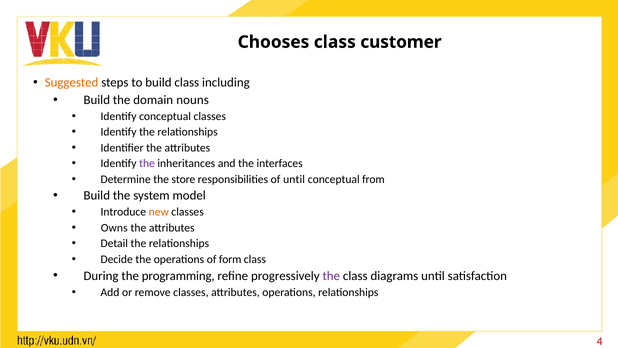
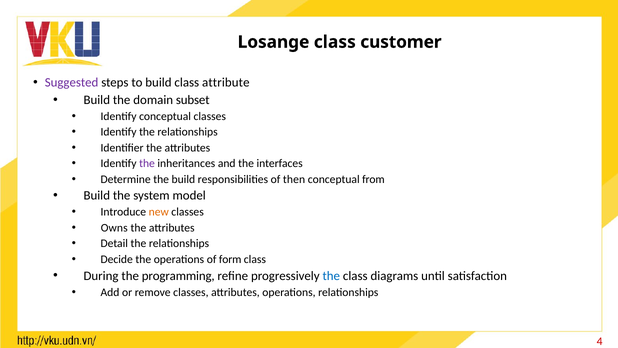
Chooses: Chooses -> Losange (274, 42)
Suggested colour: orange -> purple (72, 83)
including: including -> attribute (226, 83)
nouns: nouns -> subset (193, 100)
the store: store -> build (183, 179)
of until: until -> then (294, 179)
the colour: purple -> blue (331, 275)
